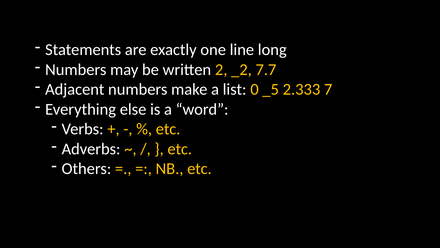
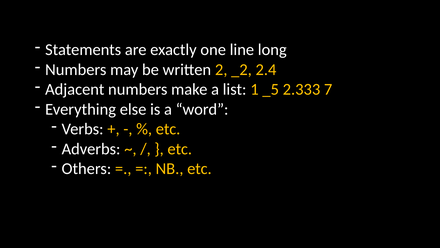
7.7: 7.7 -> 2.4 (266, 69)
0: 0 -> 1 (255, 89)
